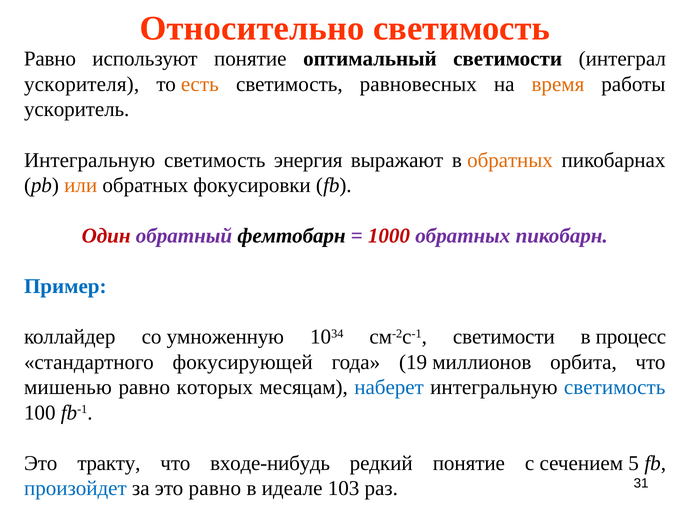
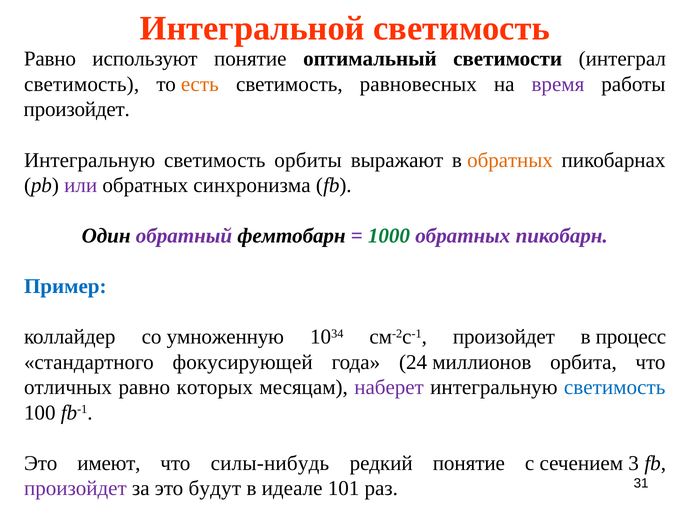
Относительно: Относительно -> Интегральной (252, 28)
ускорителя: ускорителя -> светимость (82, 84)
время colour: orange -> purple (558, 84)
ускоритель: ускоритель -> произойдет (77, 110)
энергия: энергия -> орбиты (308, 160)
или colour: orange -> purple (81, 186)
фокусировки: фокусировки -> синхронизма (252, 186)
Один colour: red -> black (106, 236)
1000 colour: red -> green (389, 236)
см-2с-1 светимости: светимости -> произойдет (504, 337)
19: 19 -> 24 (413, 363)
мишенью: мишенью -> отличных (68, 388)
наберет colour: blue -> purple (389, 388)
тракту: тракту -> имеют (109, 464)
входе-нибудь: входе-нибудь -> силы-нибудь (270, 464)
5: 5 -> 3 (634, 464)
произойдет colour: blue -> purple (75, 489)
это равно: равно -> будут (215, 489)
103: 103 -> 101 (344, 489)
